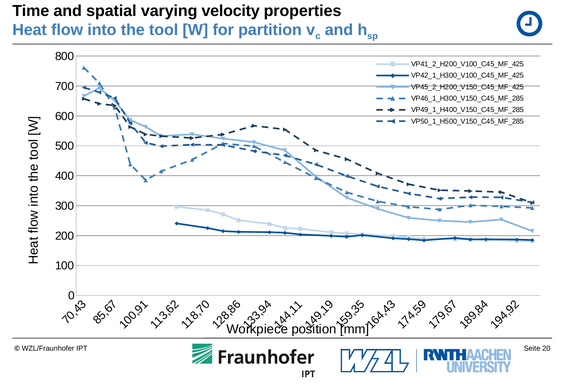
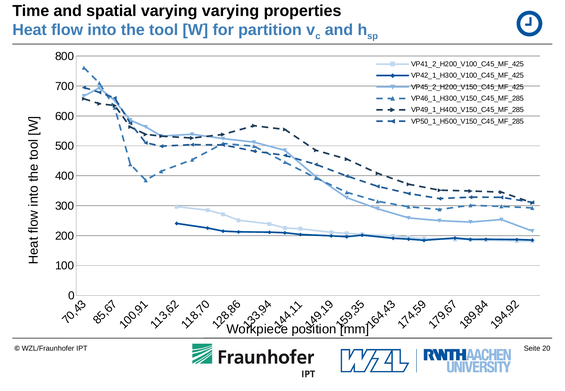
varying velocity: velocity -> varying (230, 11)
